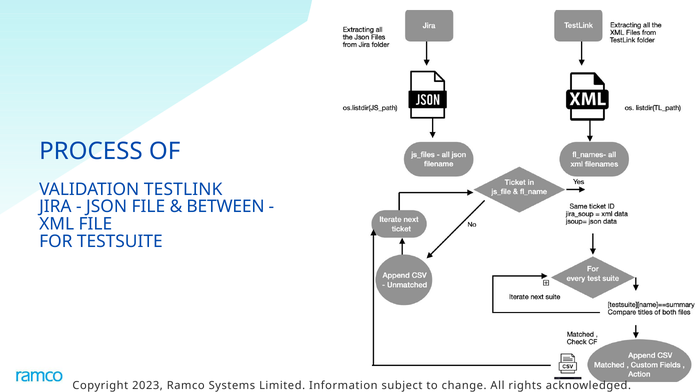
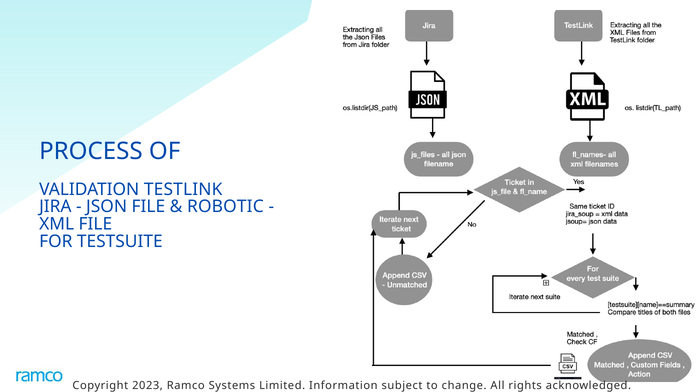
BETWEEN: BETWEEN -> ROBOTIC (225, 206)
